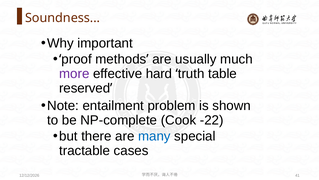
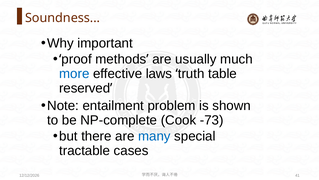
more colour: purple -> blue (74, 73)
hard: hard -> laws (159, 73)
-22: -22 -> -73 (212, 120)
